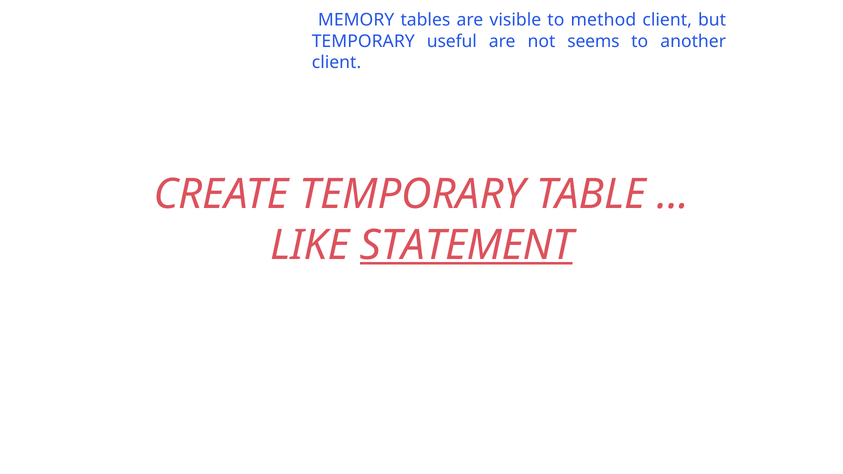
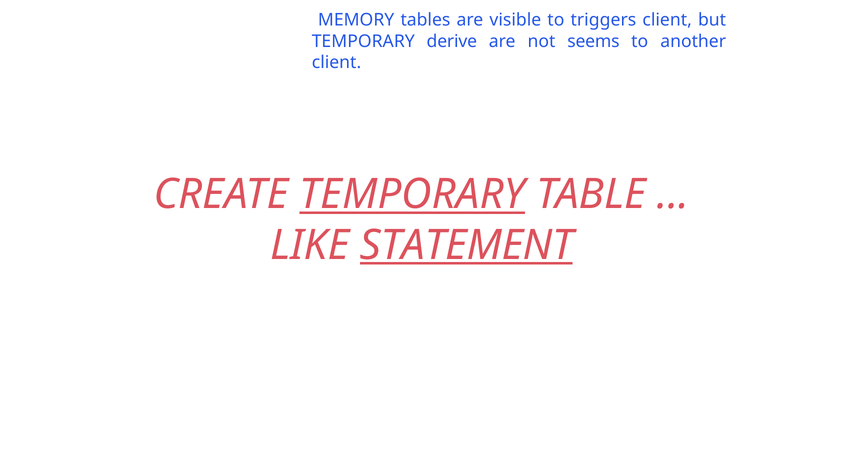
method: method -> triggers (603, 20)
useful: useful -> derive (452, 41)
TEMPORARY underline: none -> present (412, 195)
